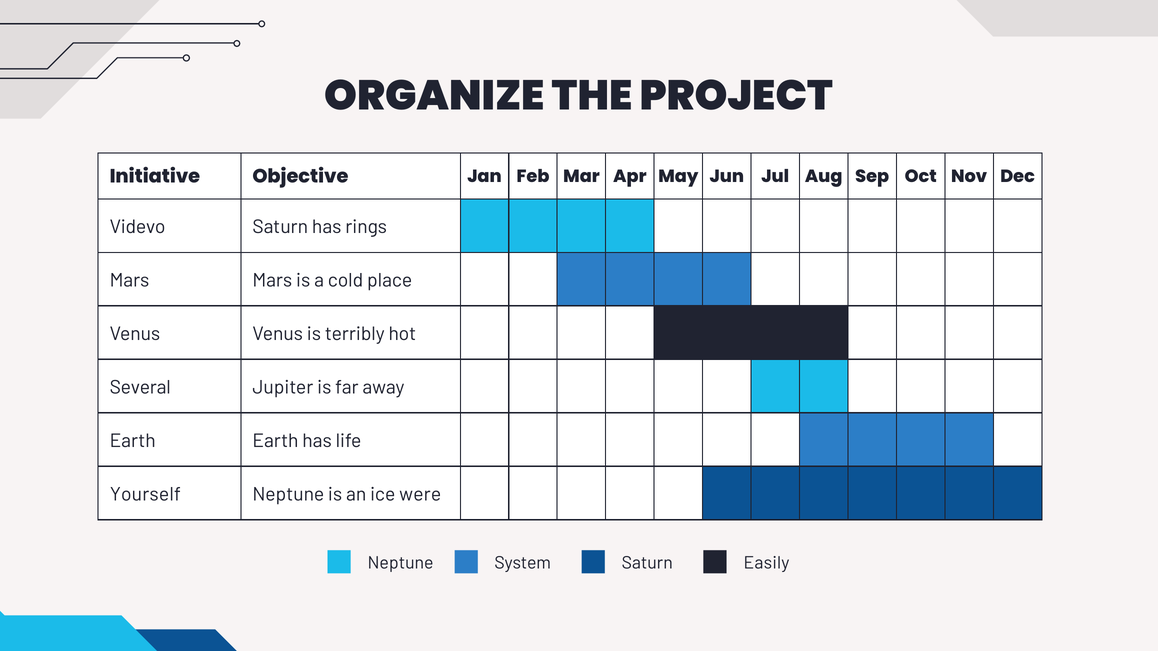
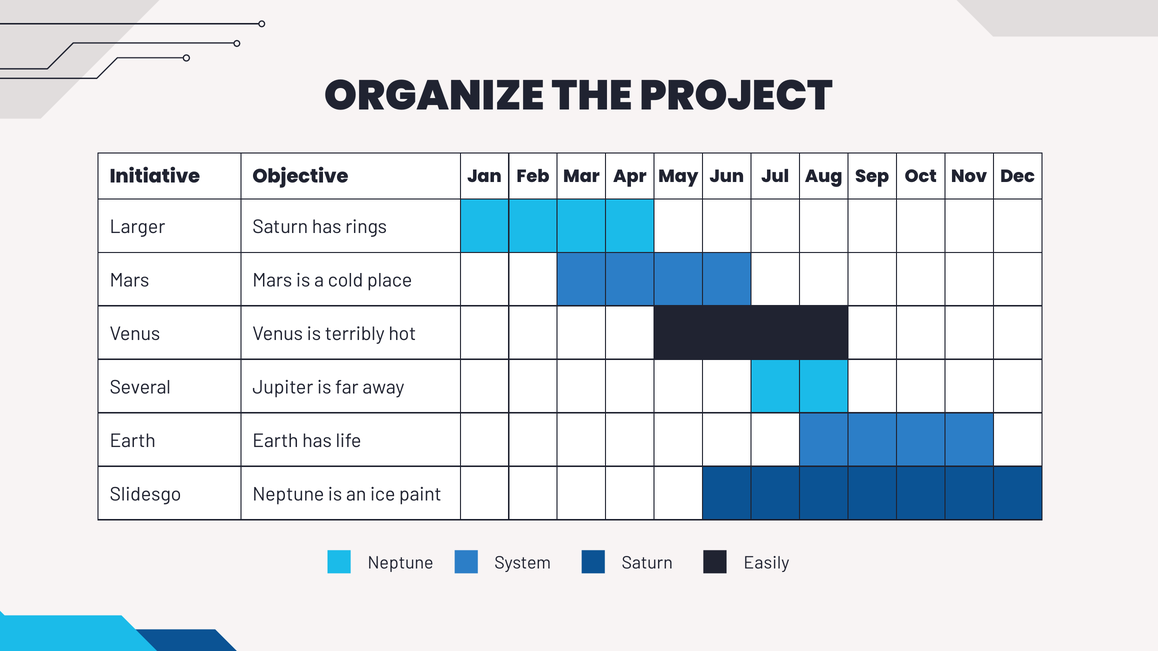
Videvo: Videvo -> Larger (137, 227)
Yourself: Yourself -> Slidesgo (146, 495)
were: were -> paint (420, 495)
